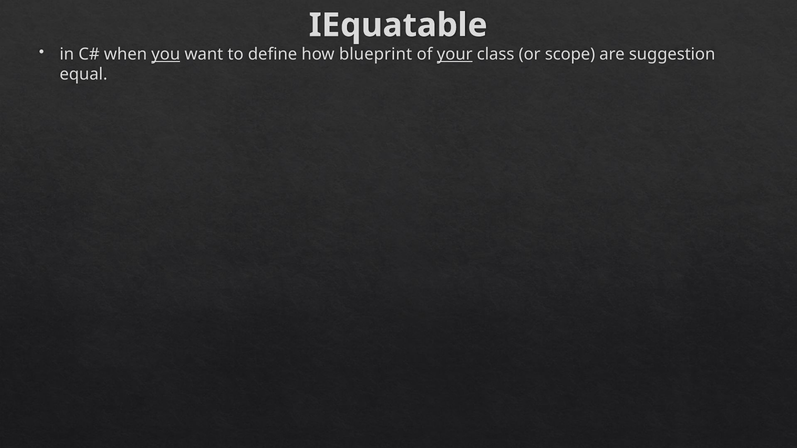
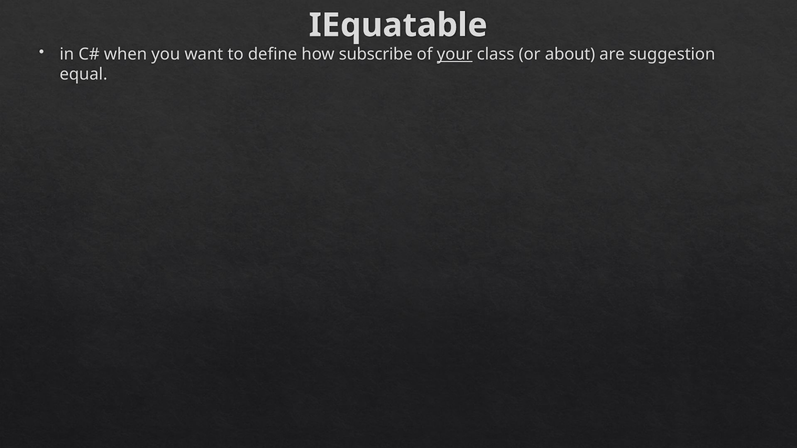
you underline: present -> none (166, 54)
blueprint: blueprint -> subscribe (376, 54)
scope: scope -> about (570, 54)
